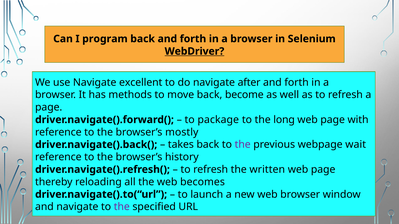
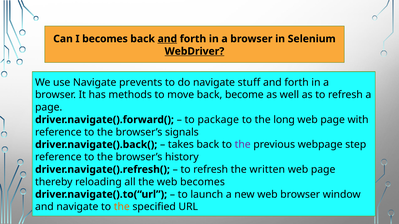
I program: program -> becomes (105, 39)
and underline: none -> present (167, 39)
excellent: excellent -> prevents (141, 83)
after: after -> stuff (249, 83)
mostly: mostly -> signals (182, 132)
wait: wait -> step (356, 145)
the colour: purple -> orange (122, 207)
